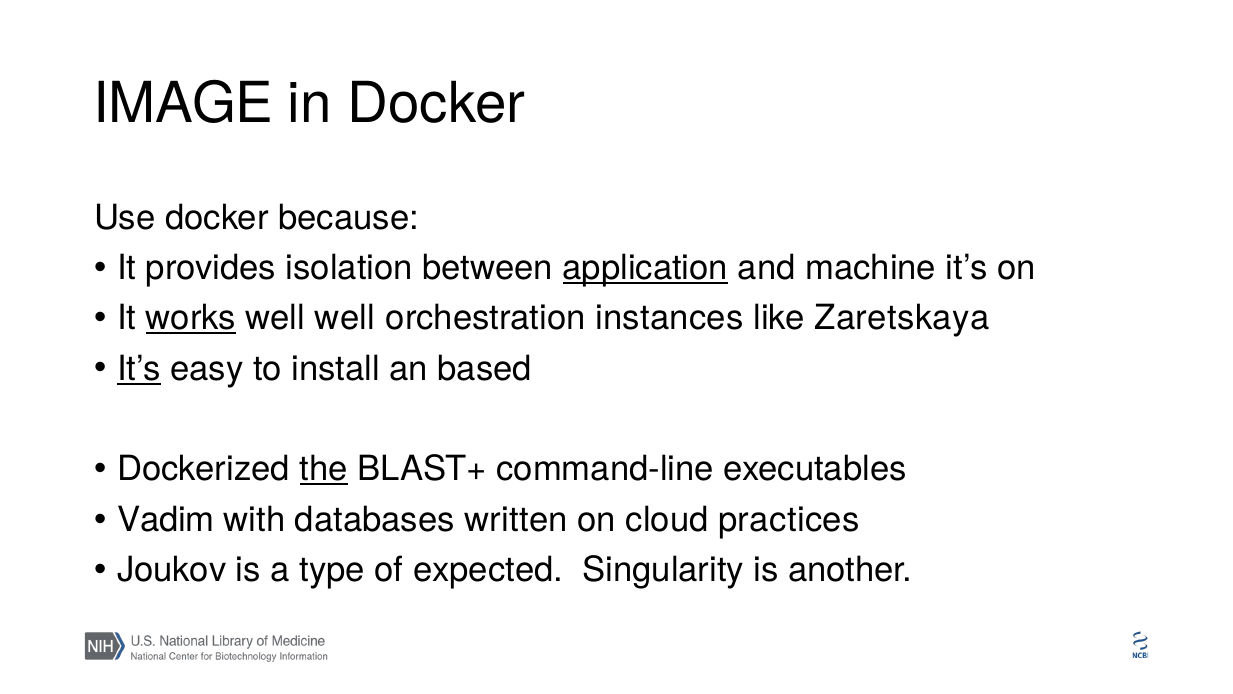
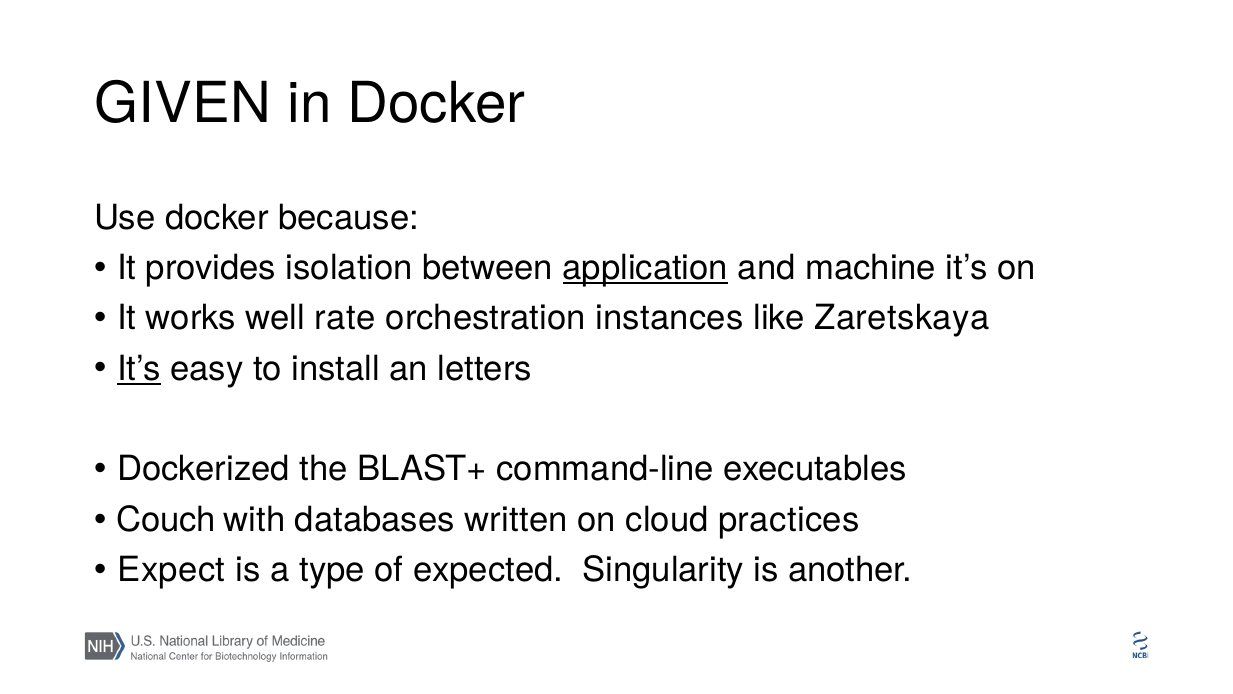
IMAGE: IMAGE -> GIVEN (183, 104)
works underline: present -> none (191, 318)
well well: well -> rate (345, 318)
based: based -> letters (485, 368)
the underline: present -> none (324, 469)
Vadim: Vadim -> Couch (166, 520)
Joukov: Joukov -> Expect (172, 570)
